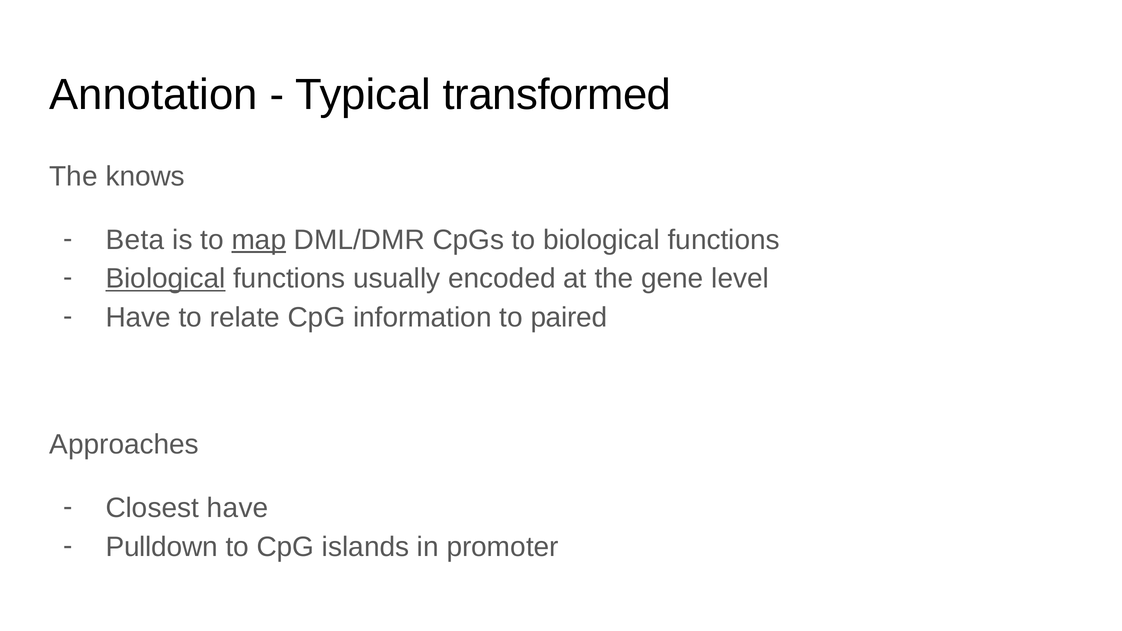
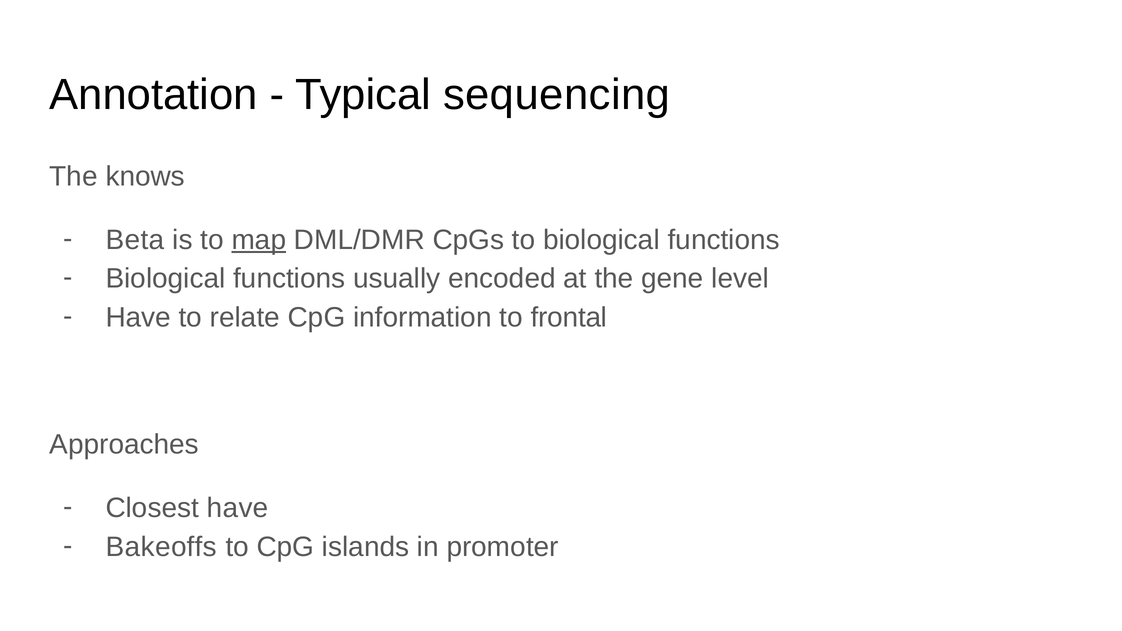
transformed: transformed -> sequencing (557, 95)
Biological underline: present -> none (166, 279)
paired: paired -> frontal (569, 317)
Pulldown: Pulldown -> Bakeoffs (162, 547)
